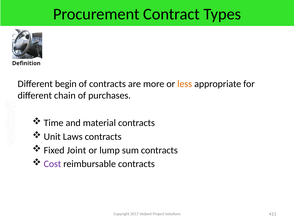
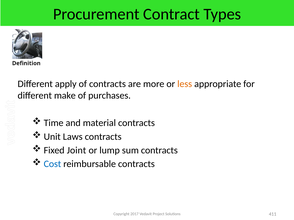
begin: begin -> apply (66, 84)
chain: chain -> make (65, 96)
Cost colour: purple -> blue (52, 164)
